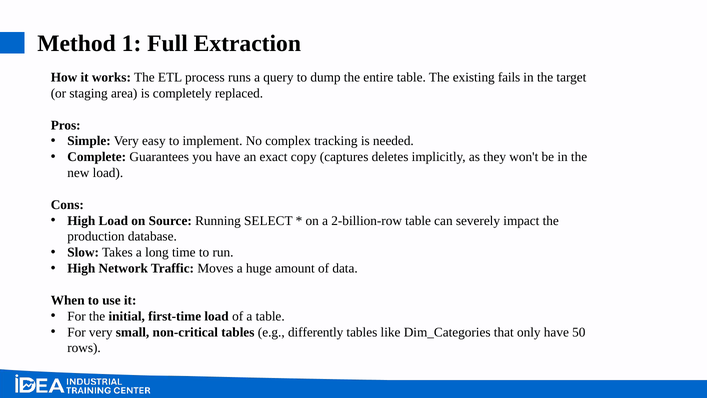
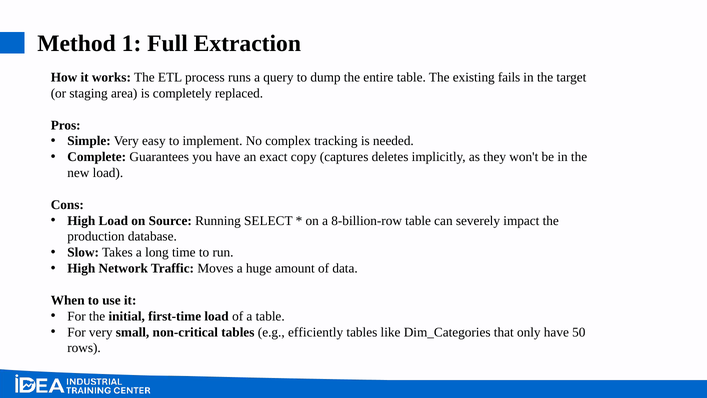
2-billion-row: 2-billion-row -> 8-billion-row (367, 221)
differently: differently -> efficiently (316, 332)
